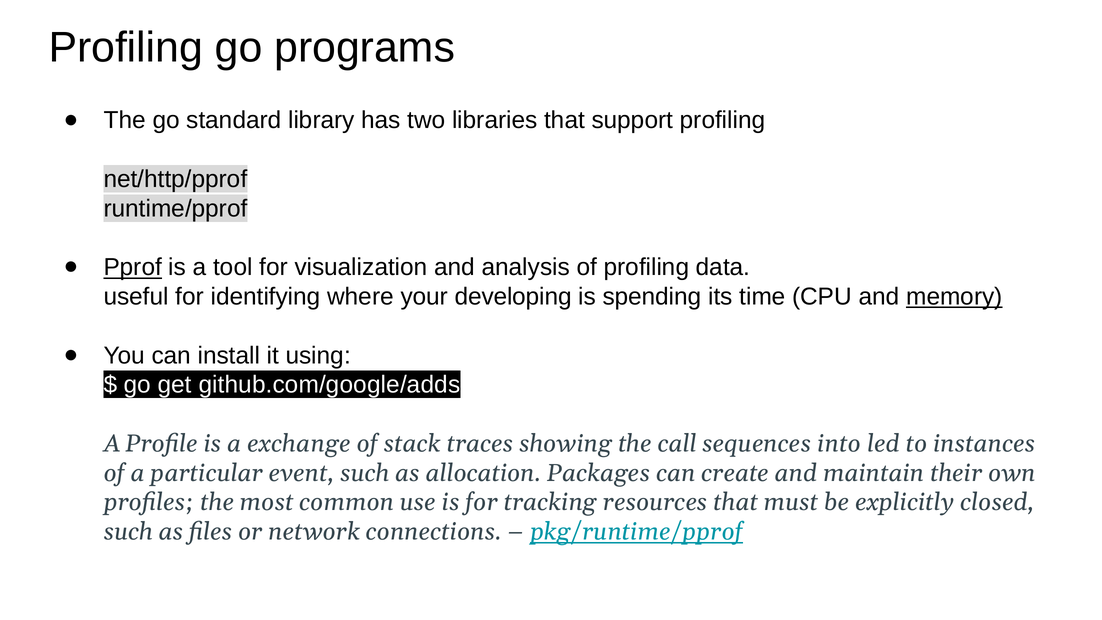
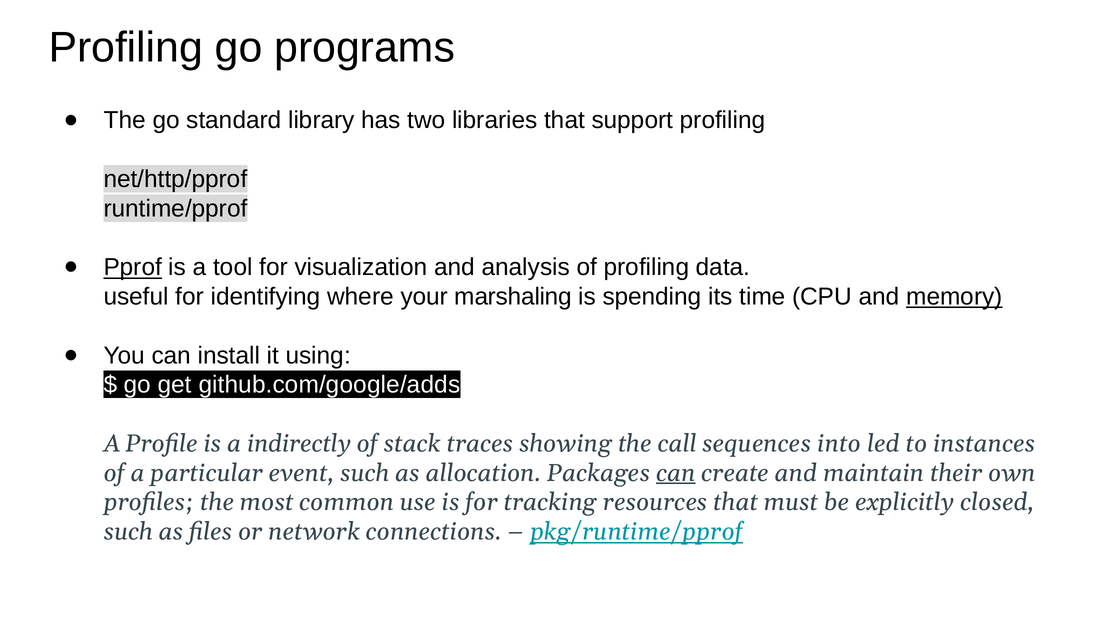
developing: developing -> marshaling (513, 297)
exchange: exchange -> indirectly (299, 443)
can underline: none -> present (676, 473)
